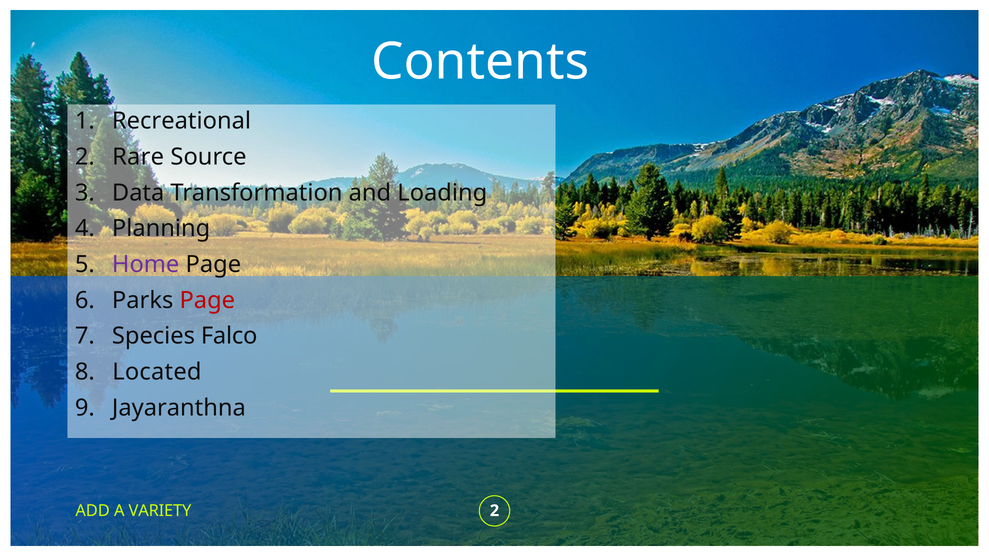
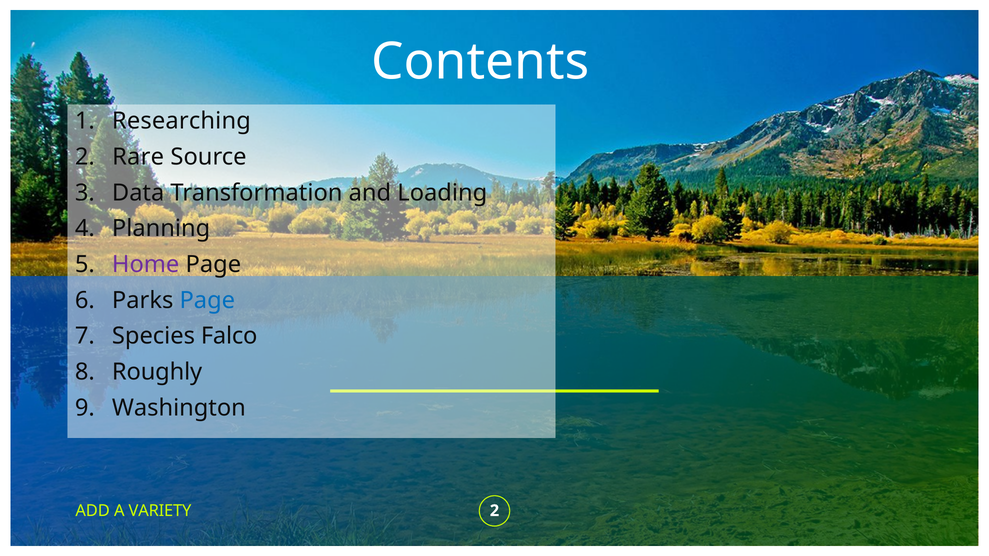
Recreational: Recreational -> Researching (181, 121)
Page colour: red -> blue (207, 300)
Located: Located -> Roughly (157, 372)
Jayaranthna: Jayaranthna -> Washington (179, 408)
